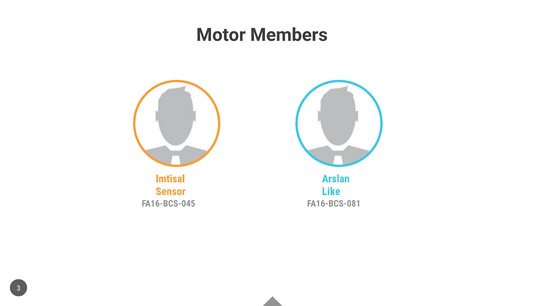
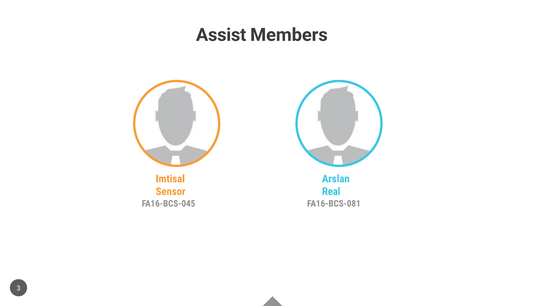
Motor: Motor -> Assist (221, 35)
Like: Like -> Real (331, 192)
